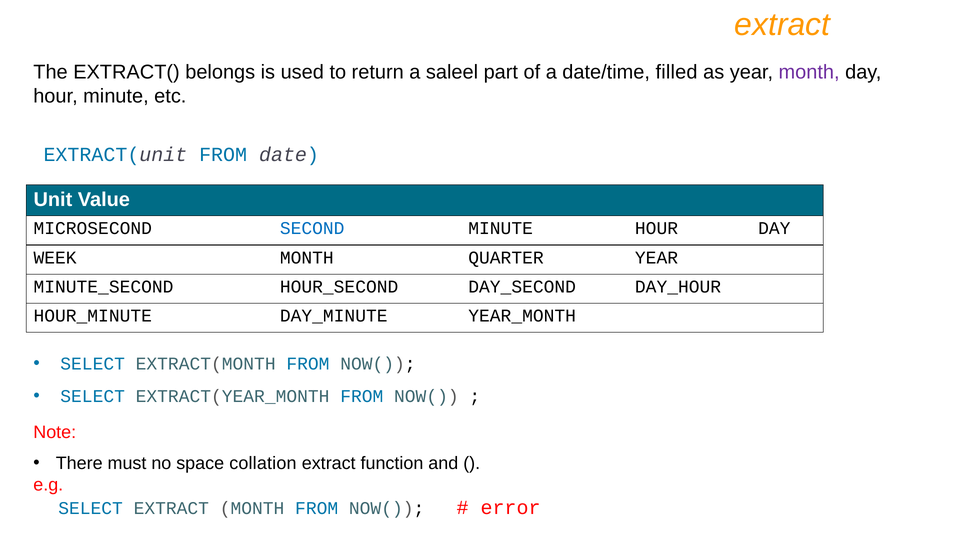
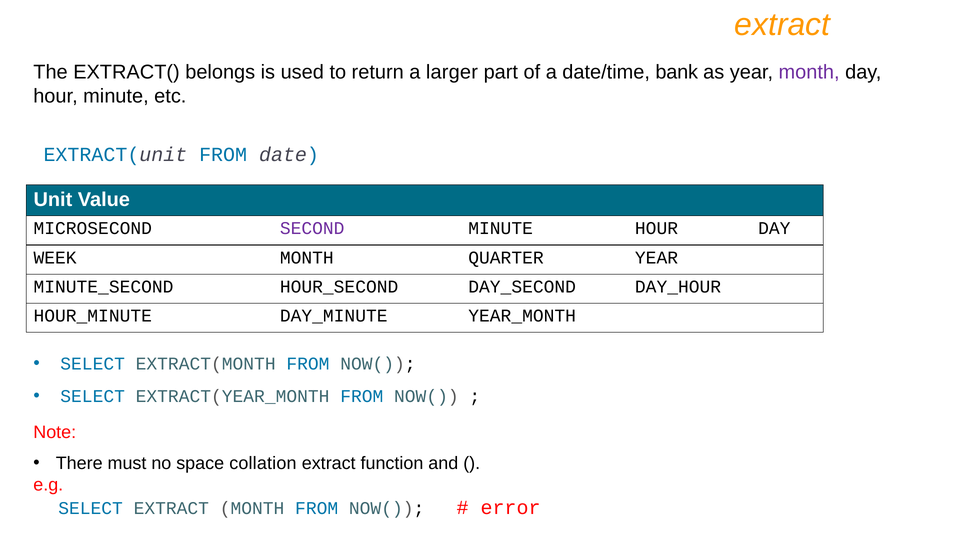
saleel: saleel -> larger (452, 72)
filled: filled -> bank (677, 72)
SECOND colour: blue -> purple (312, 228)
